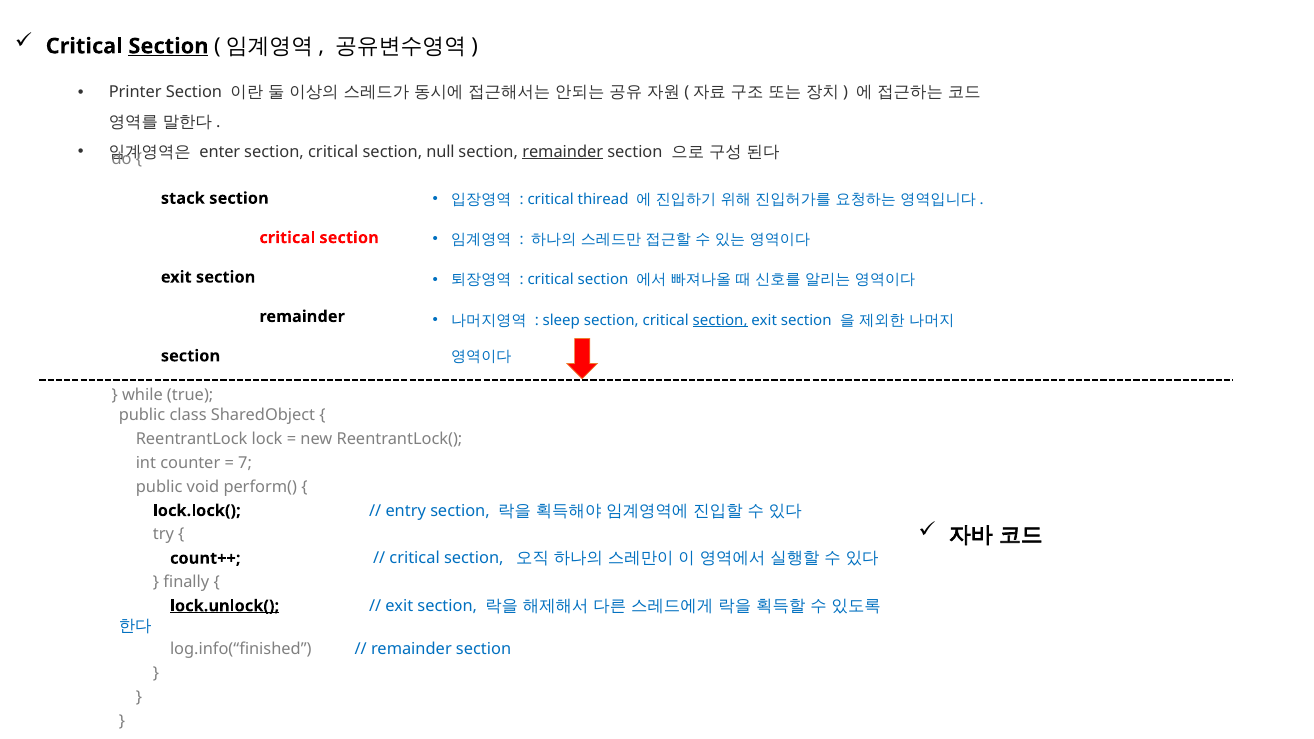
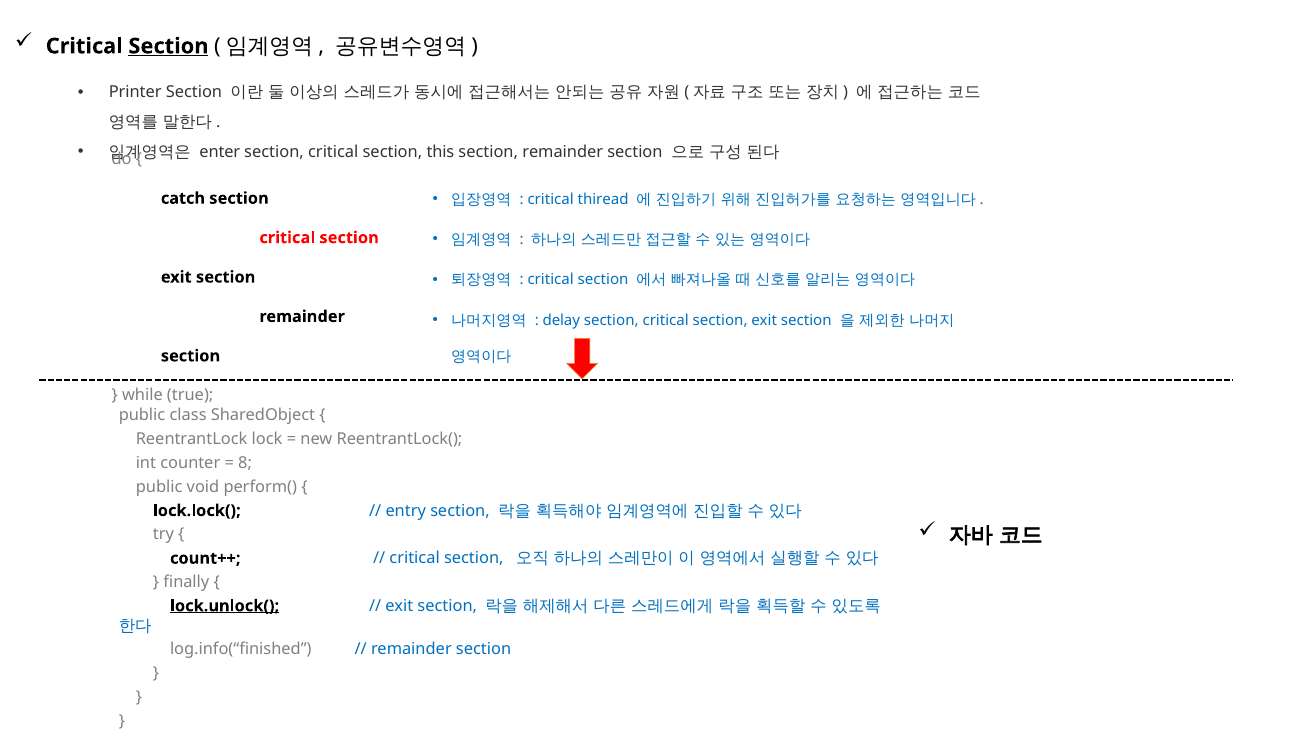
null: null -> this (440, 152)
remainder underline: present -> none (563, 152)
stack: stack -> catch (183, 198)
sleep: sleep -> delay (561, 320)
section underline: present -> none (720, 320)
7: 7 -> 8 (245, 463)
